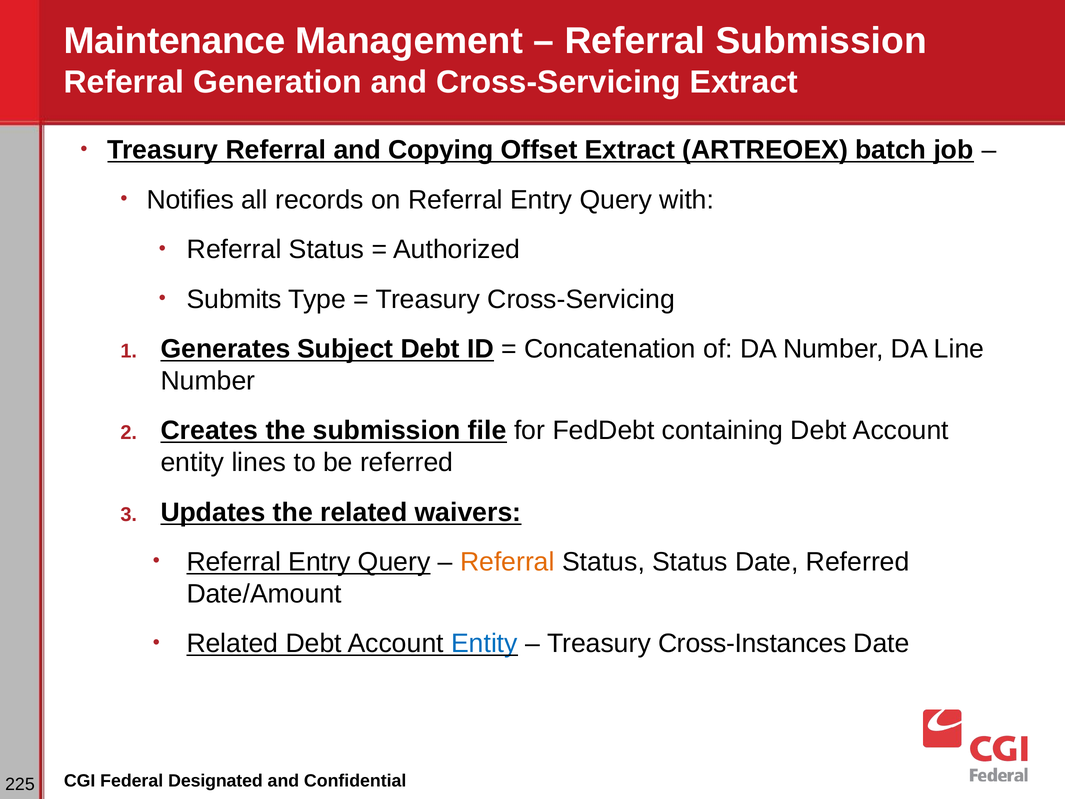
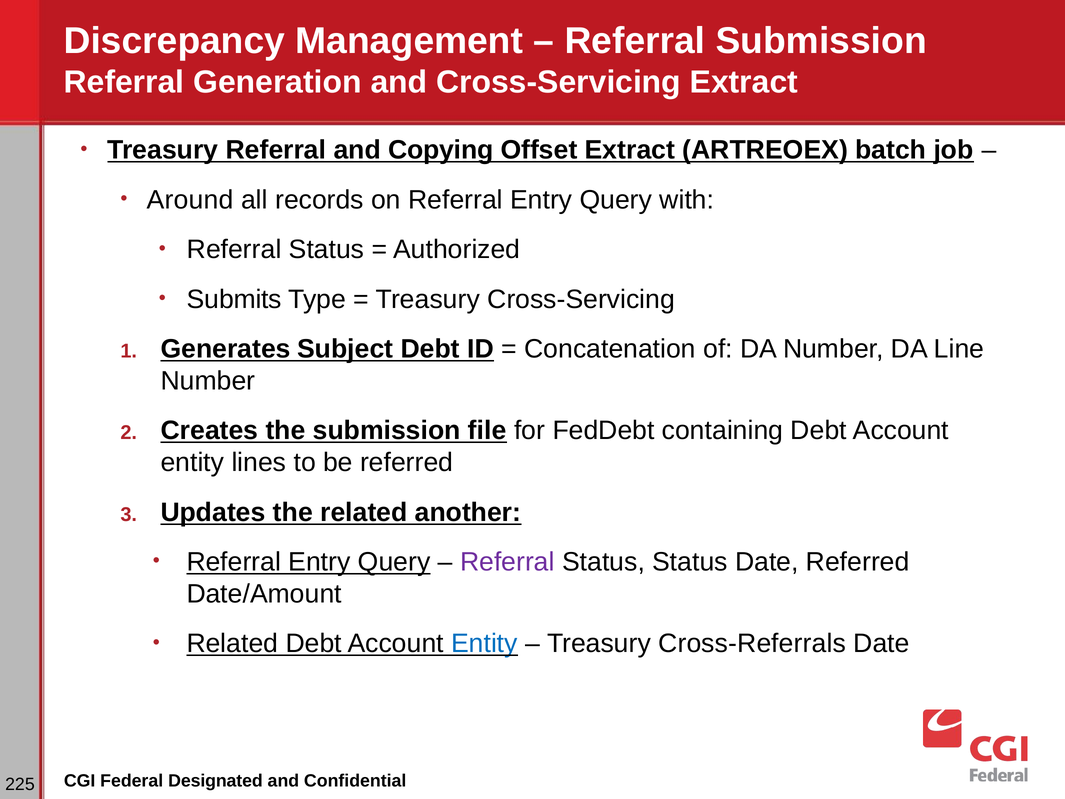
Maintenance: Maintenance -> Discrepancy (174, 41)
Notifies: Notifies -> Around (190, 200)
waivers: waivers -> another (468, 512)
Referral colour: orange -> purple (507, 562)
Cross-Instances: Cross-Instances -> Cross-Referrals (752, 643)
